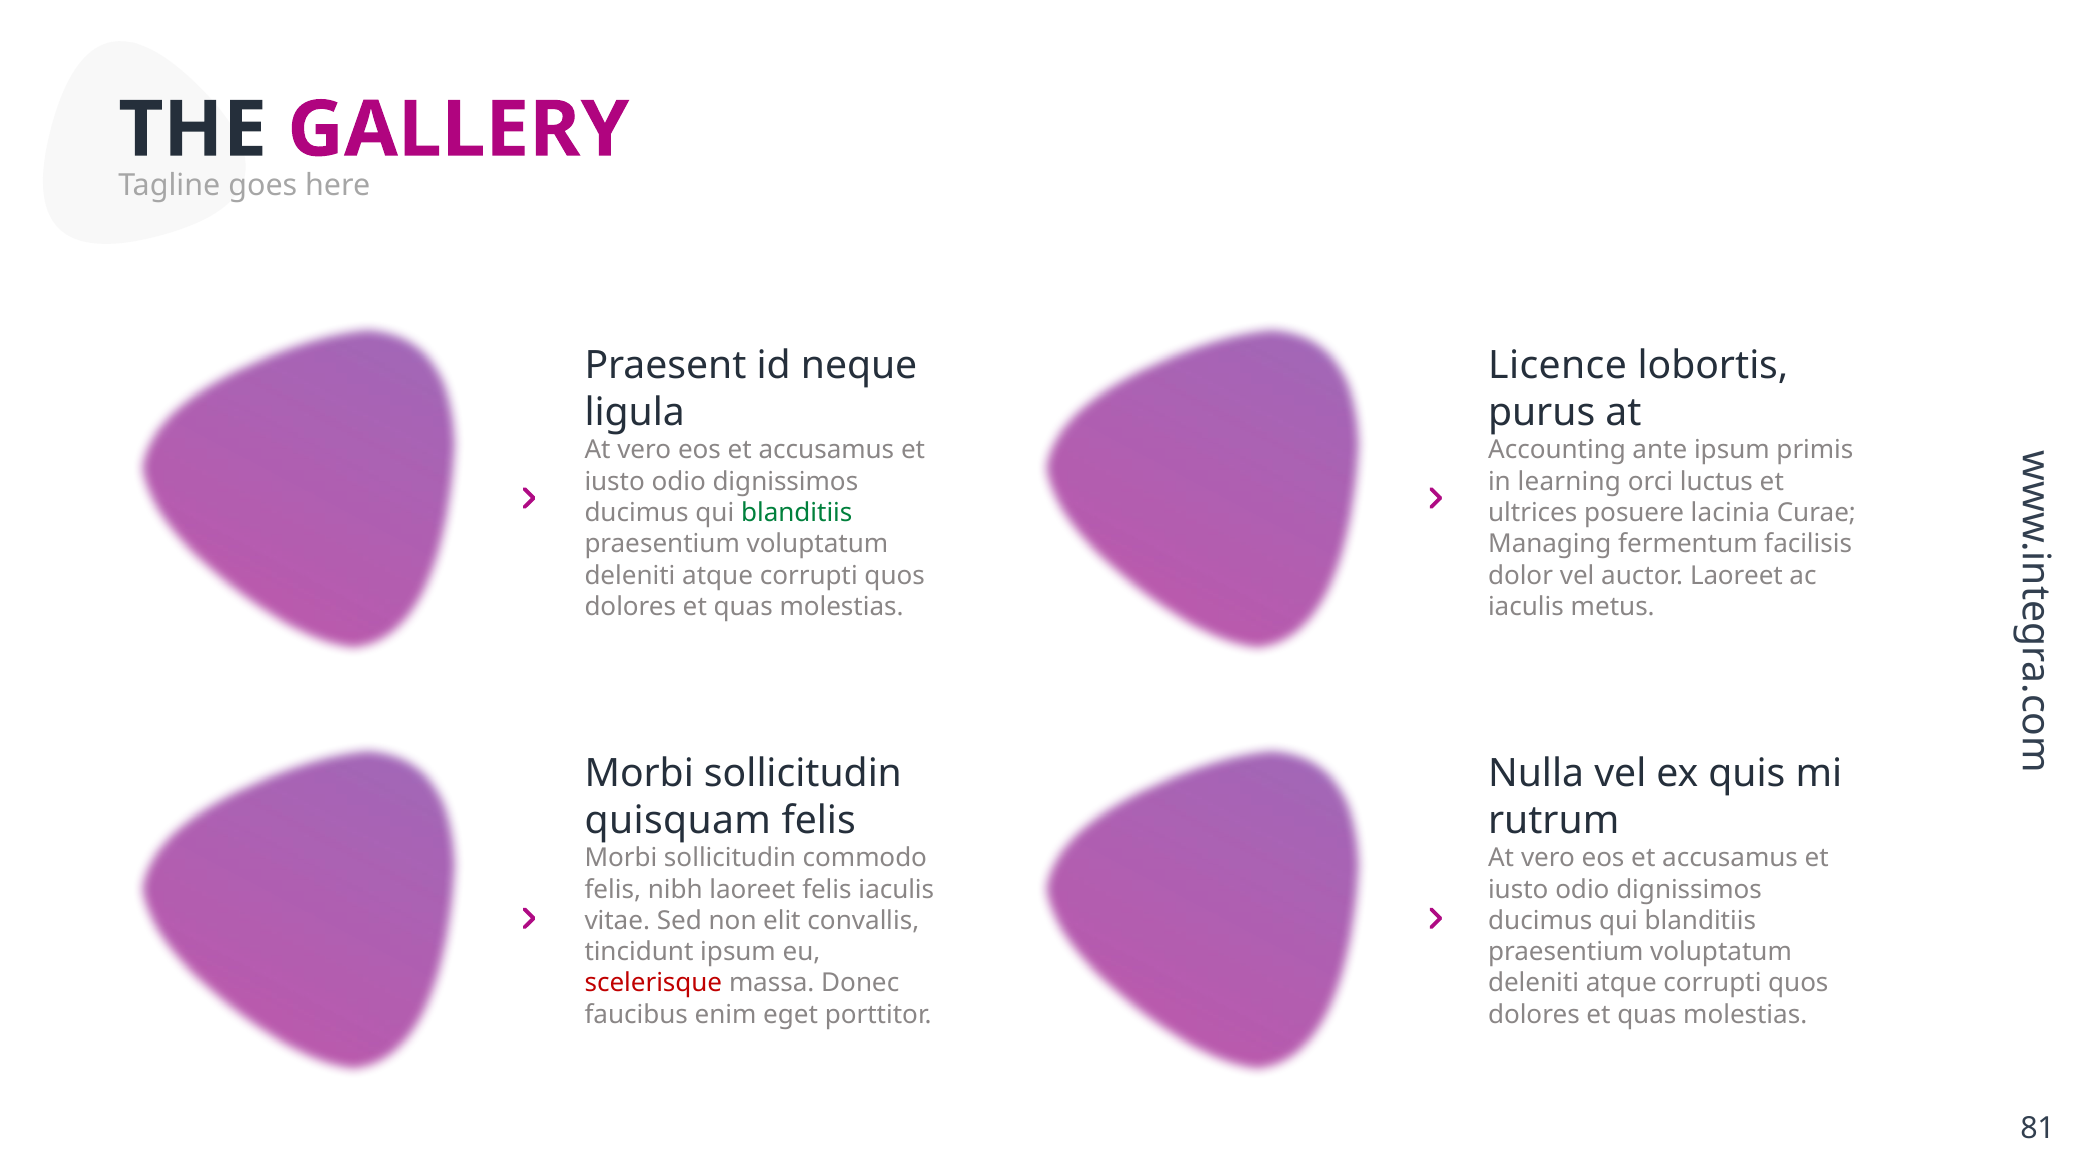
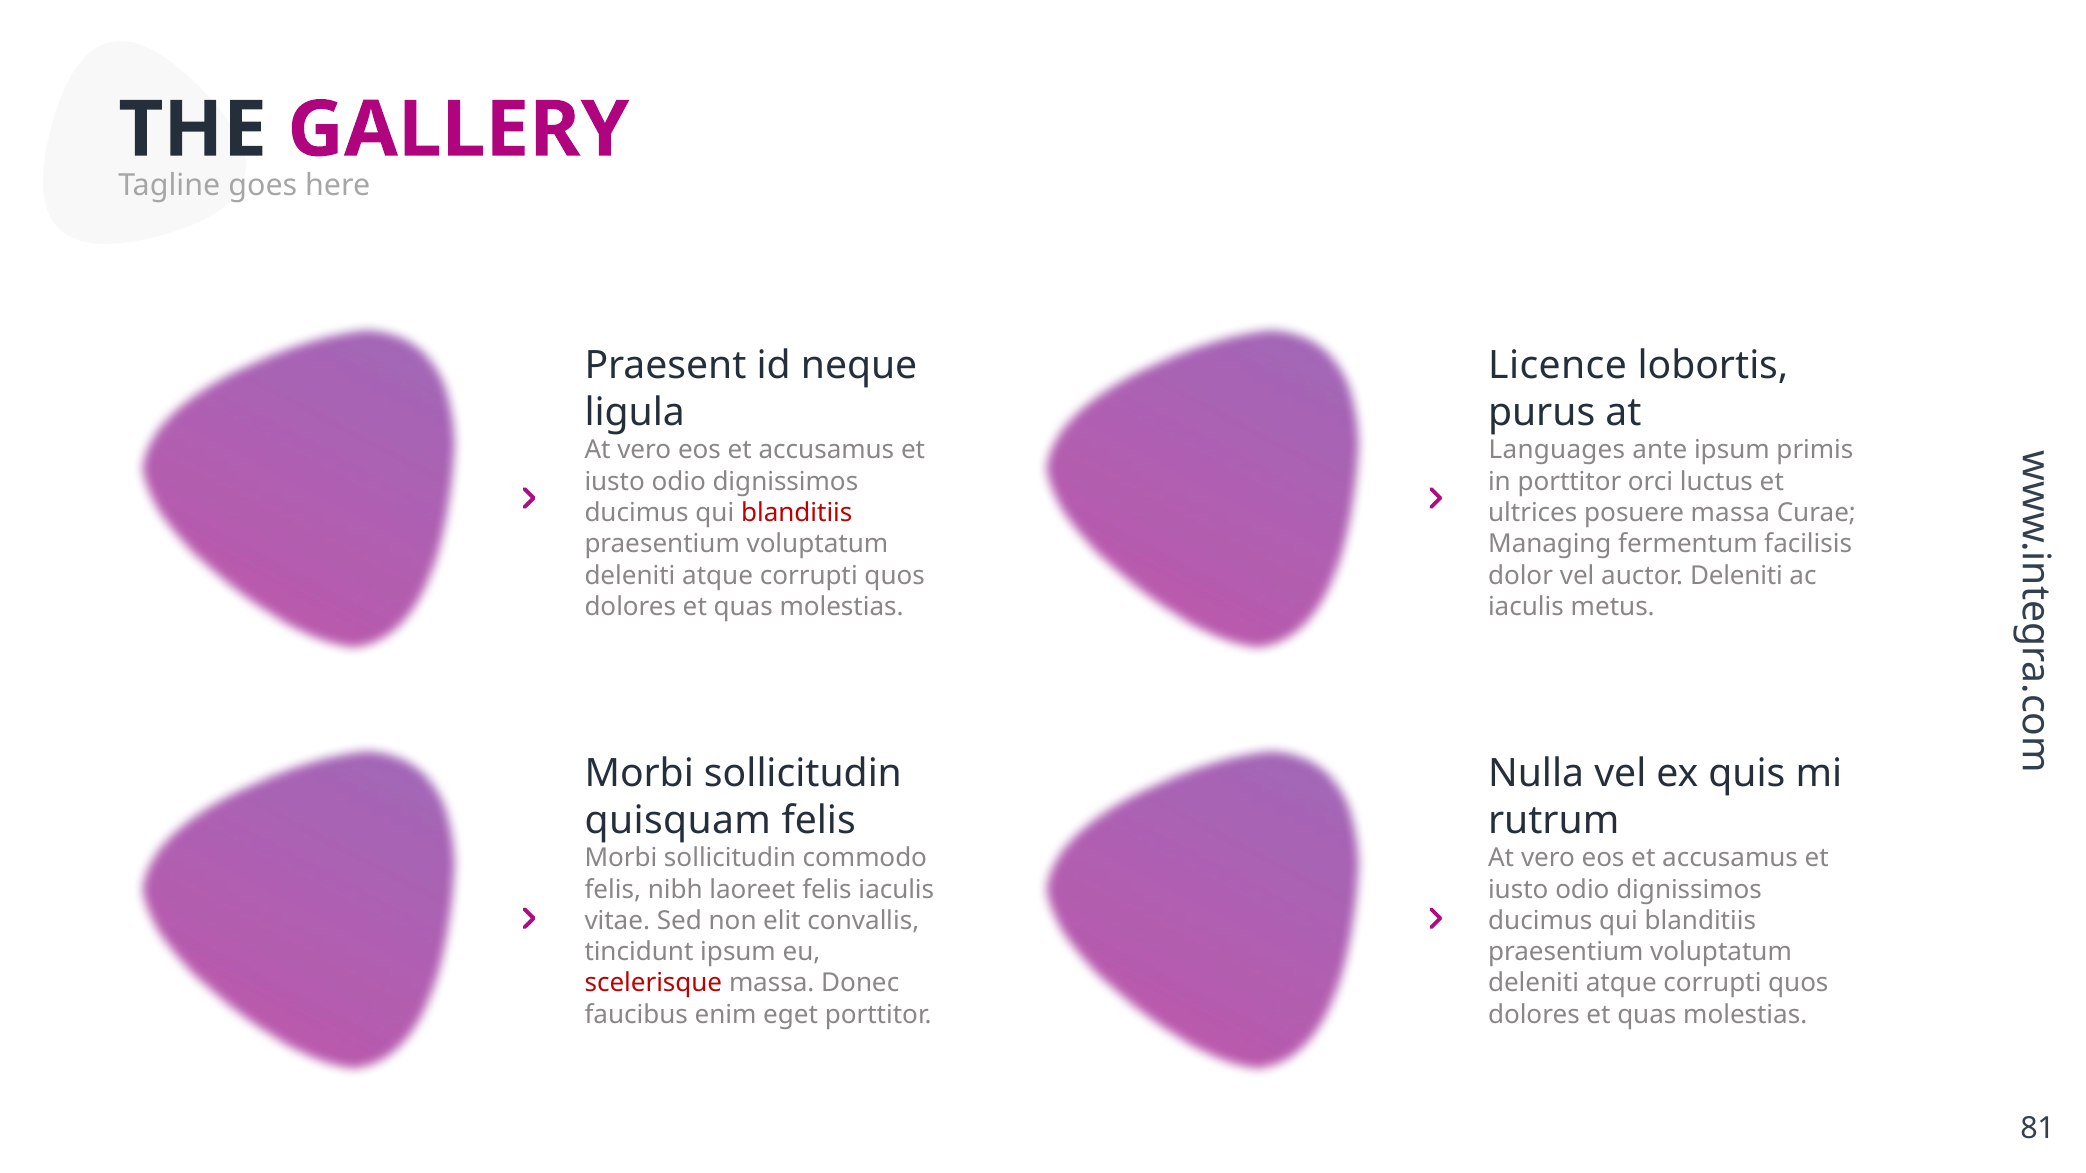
Accounting: Accounting -> Languages (1557, 450)
in learning: learning -> porttitor (1569, 482)
blanditiis colour: green -> red (797, 513)
posuere lacinia: lacinia -> massa (1730, 513)
auctor Laoreet: Laoreet -> Deleniti (1736, 576)
